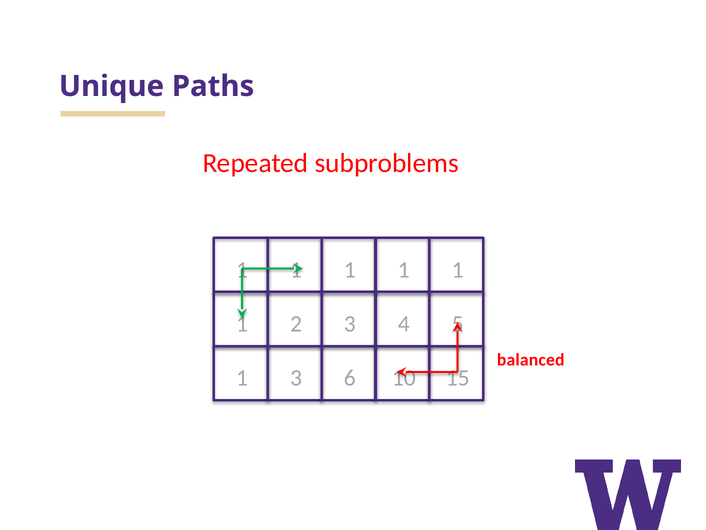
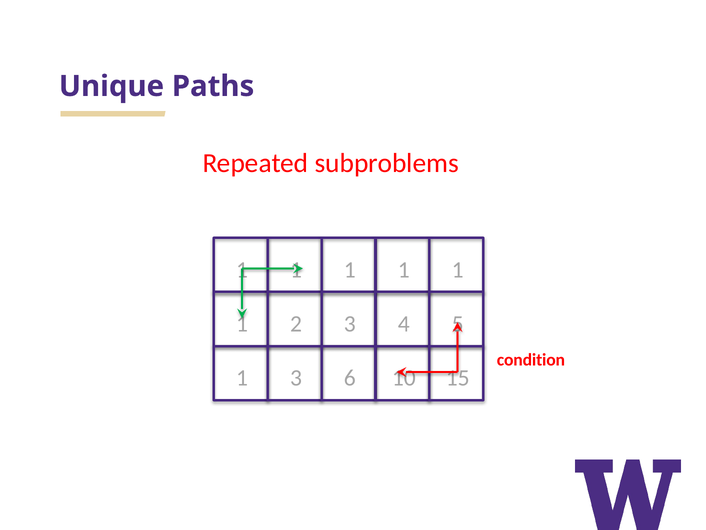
balanced: balanced -> condition (531, 359)
